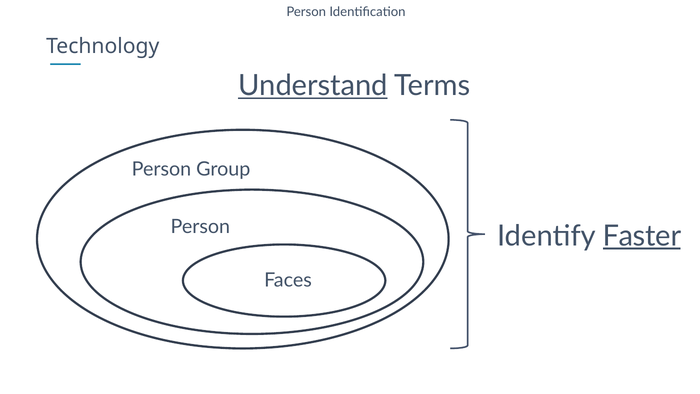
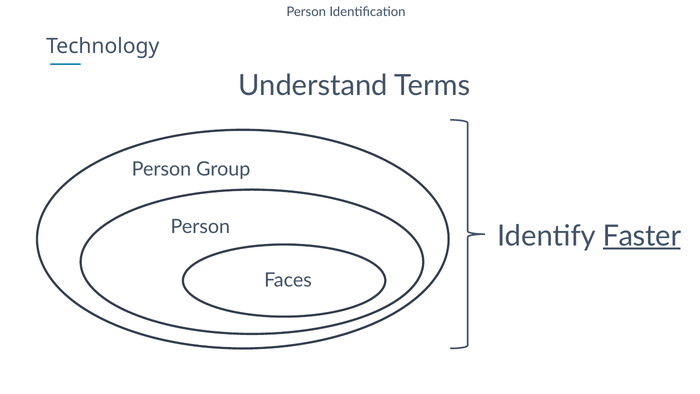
Understand underline: present -> none (313, 86)
